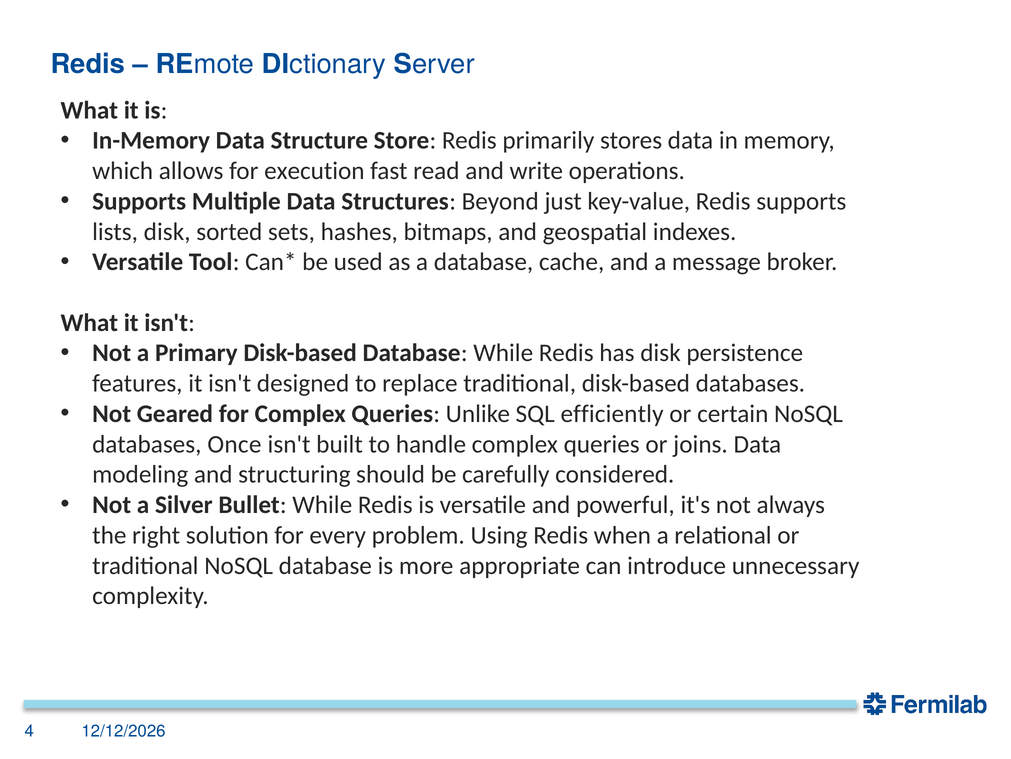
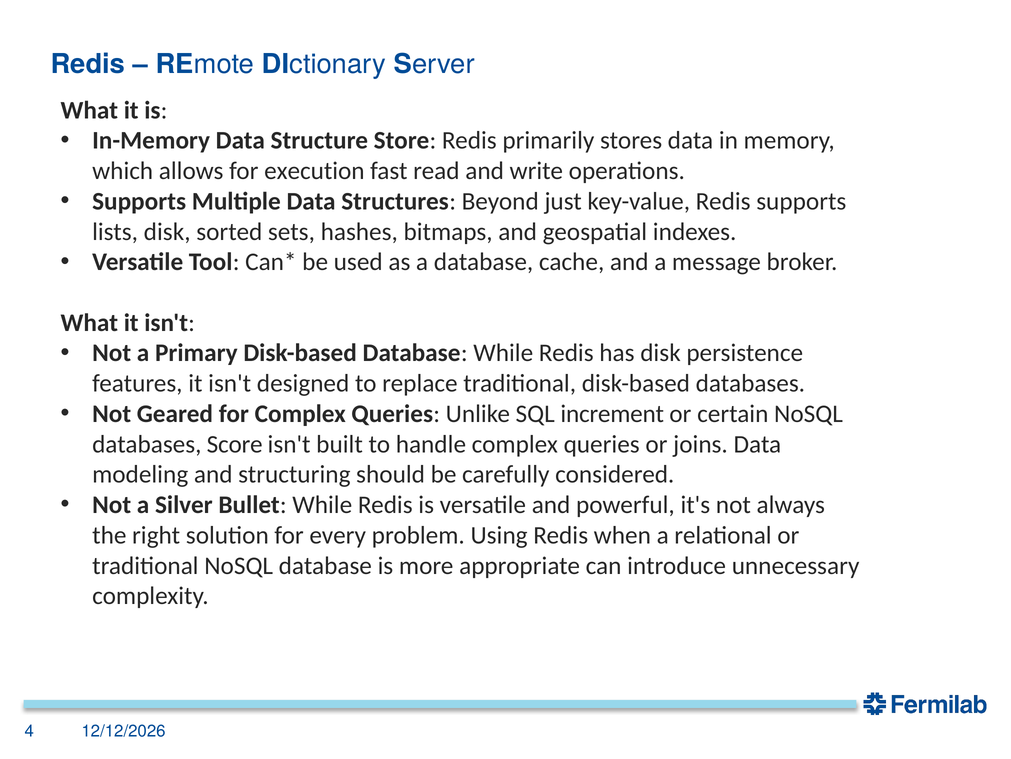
efficiently: efficiently -> increment (612, 413)
Once: Once -> Score (235, 444)
